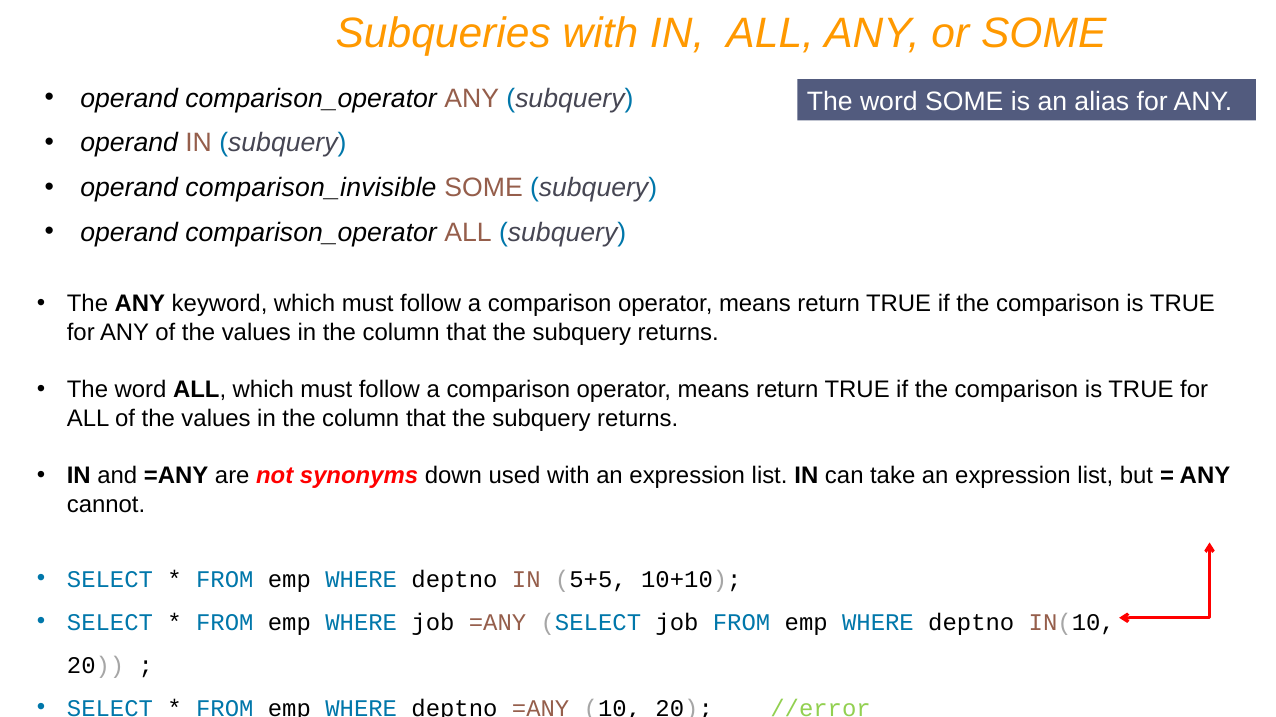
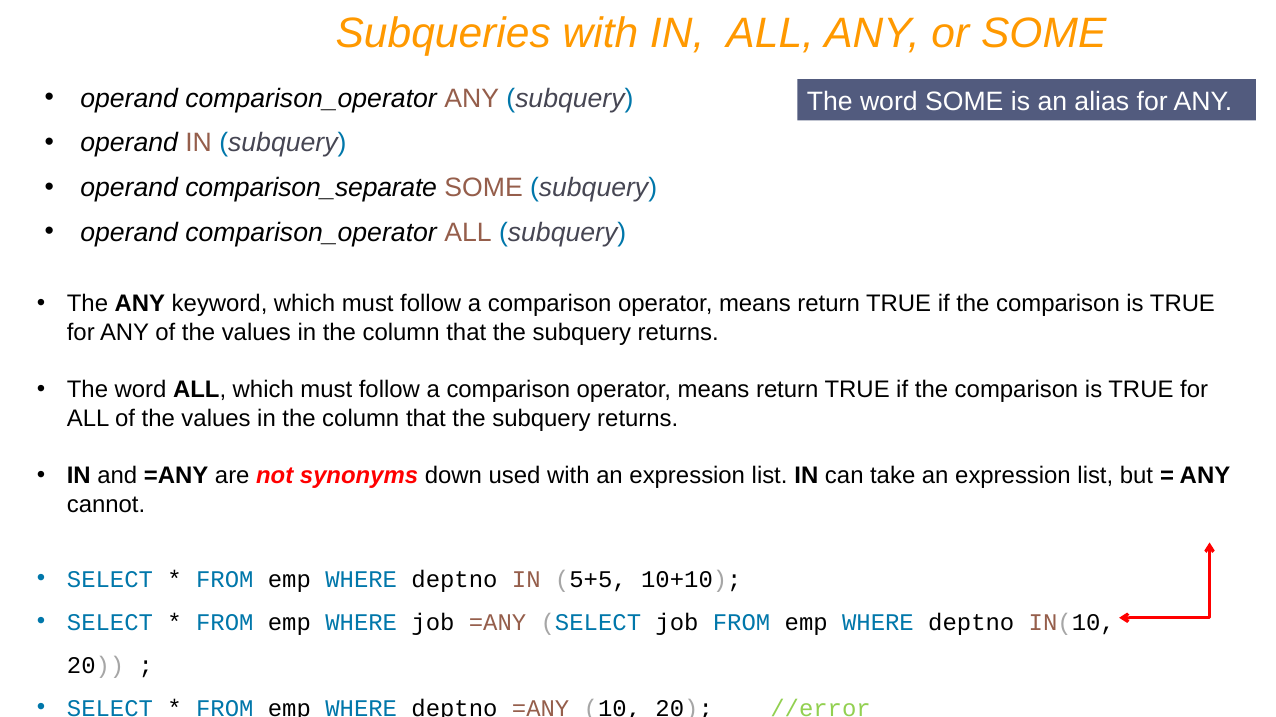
comparison_invisible: comparison_invisible -> comparison_separate (311, 188)
